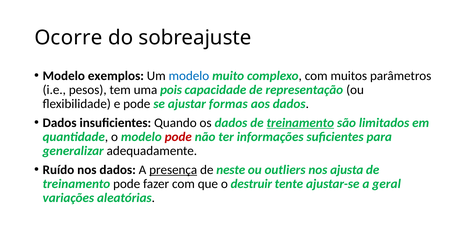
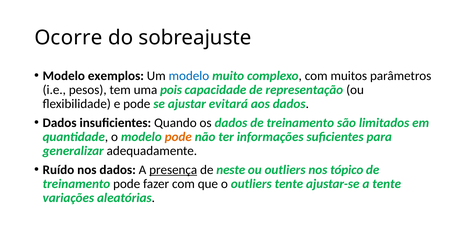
formas: formas -> evitará (228, 104)
treinamento underline: present -> none (300, 123)
pode colour: red -> orange (178, 137)
ajusta: ajusta -> tópico (347, 170)
o destruir: destruir -> outliers (251, 184)
a geral: geral -> tente (387, 184)
